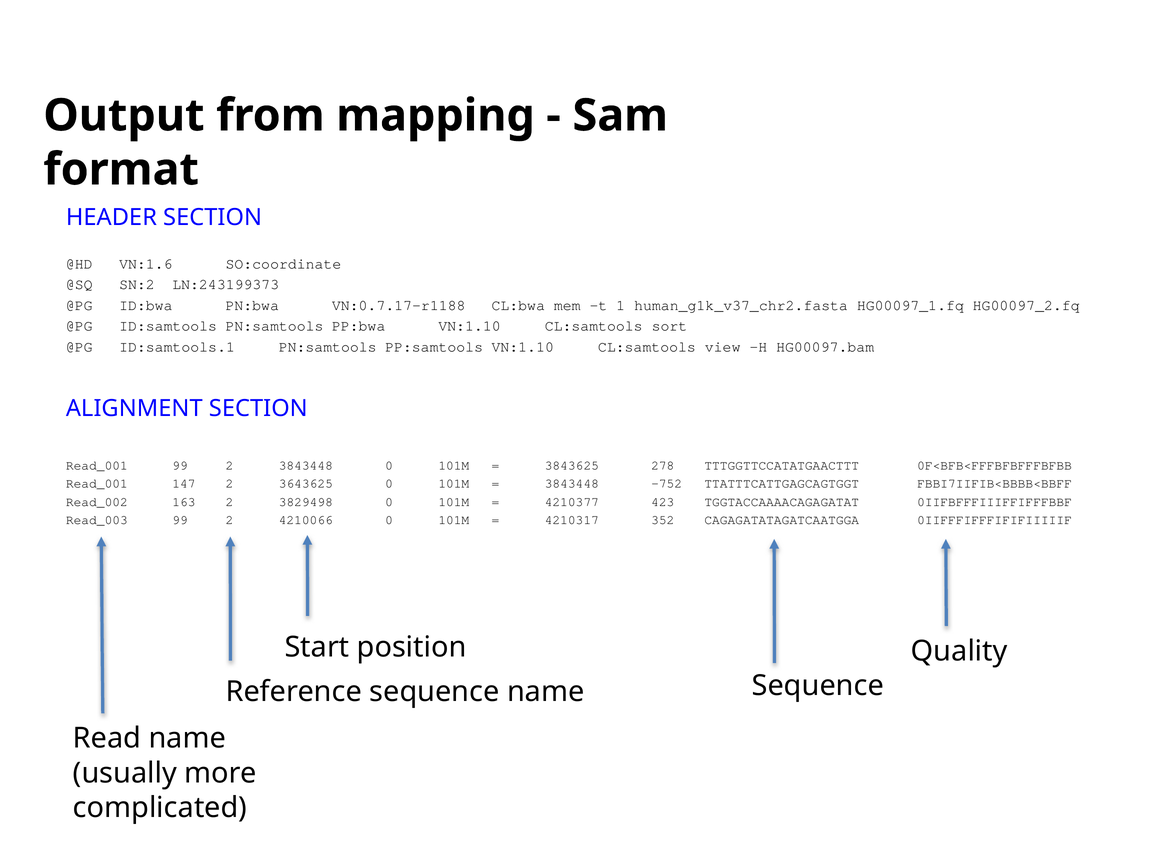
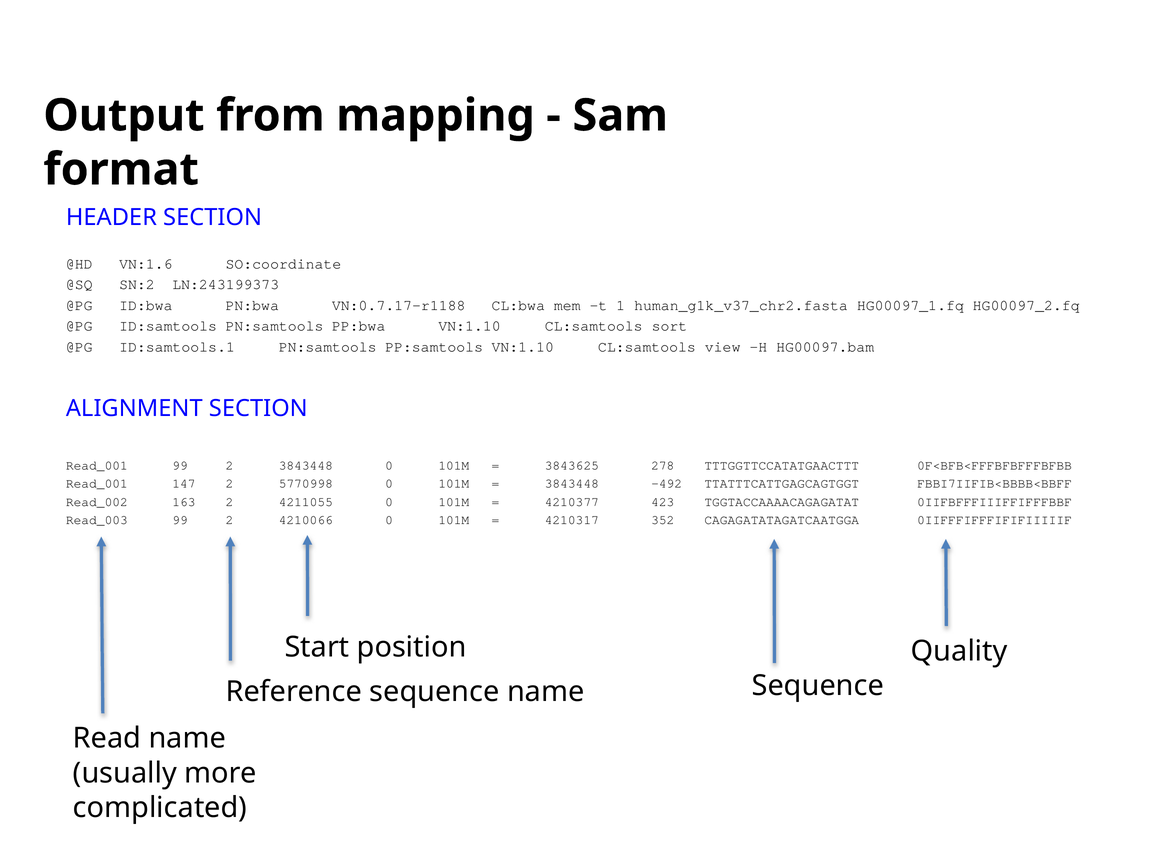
3643625: 3643625 -> 5770998 (306, 484)
-752: -752 -> -492 (667, 484)
3829498: 3829498 -> 4211055 (306, 502)
